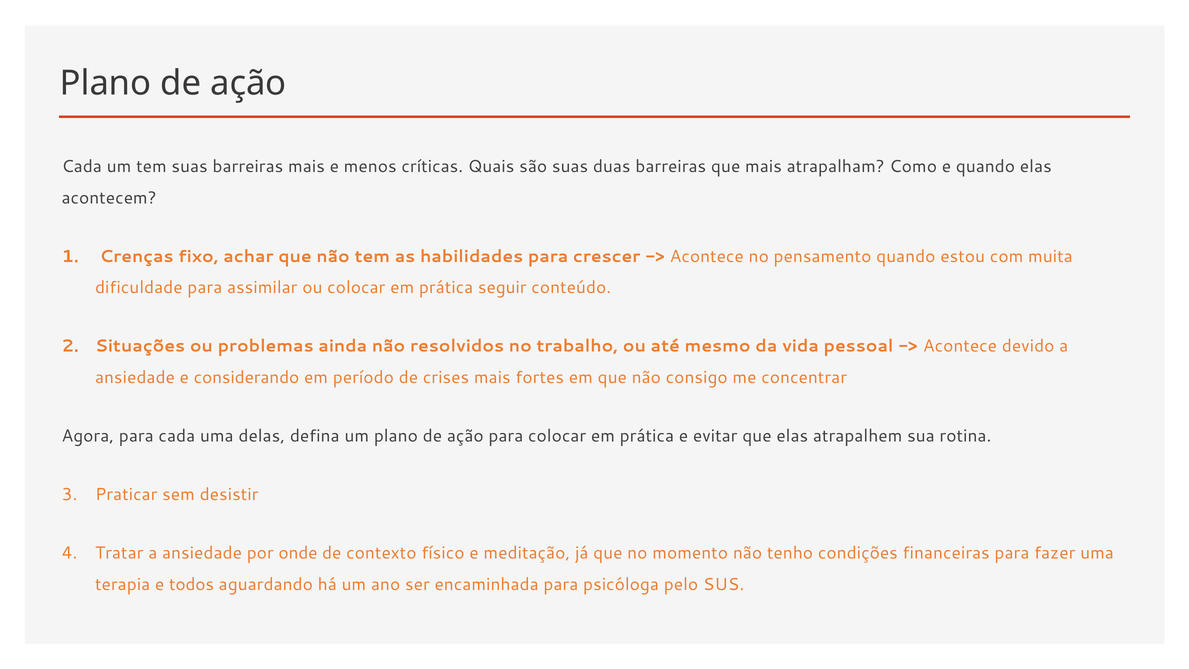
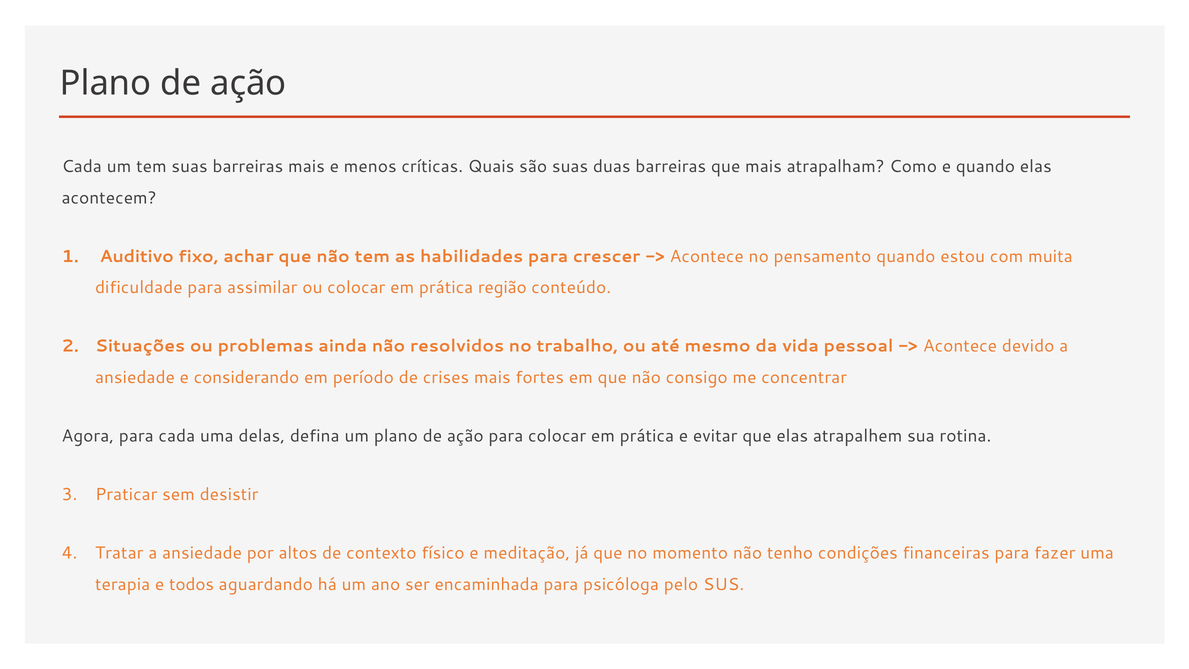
Crenças: Crenças -> Auditivo (137, 256)
seguir: seguir -> região (502, 288)
onde: onde -> altos (298, 553)
